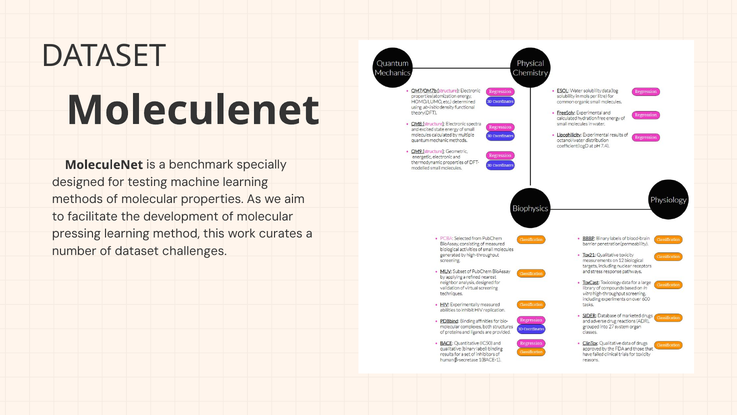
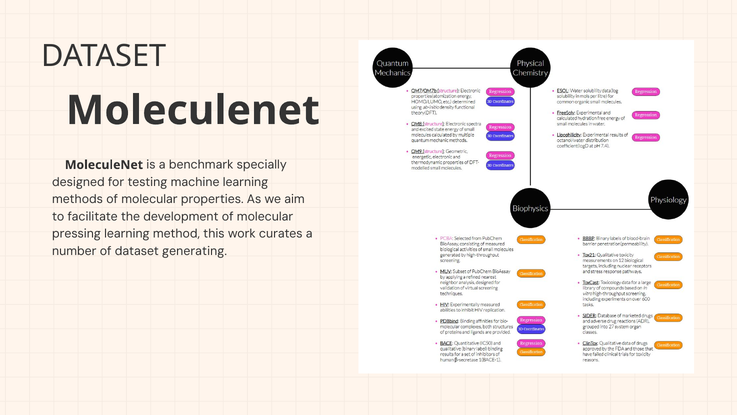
challenges: challenges -> generating (195, 251)
